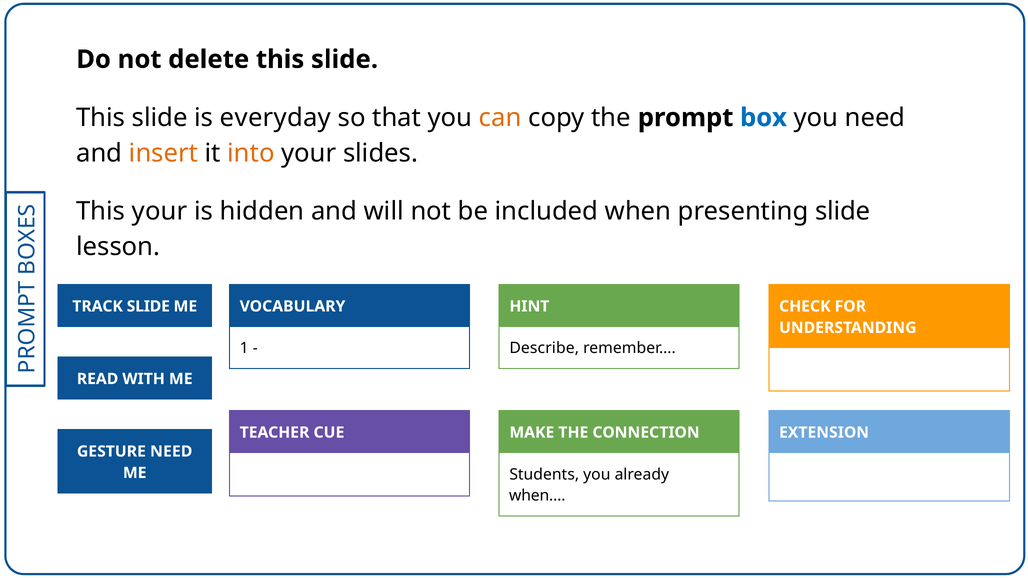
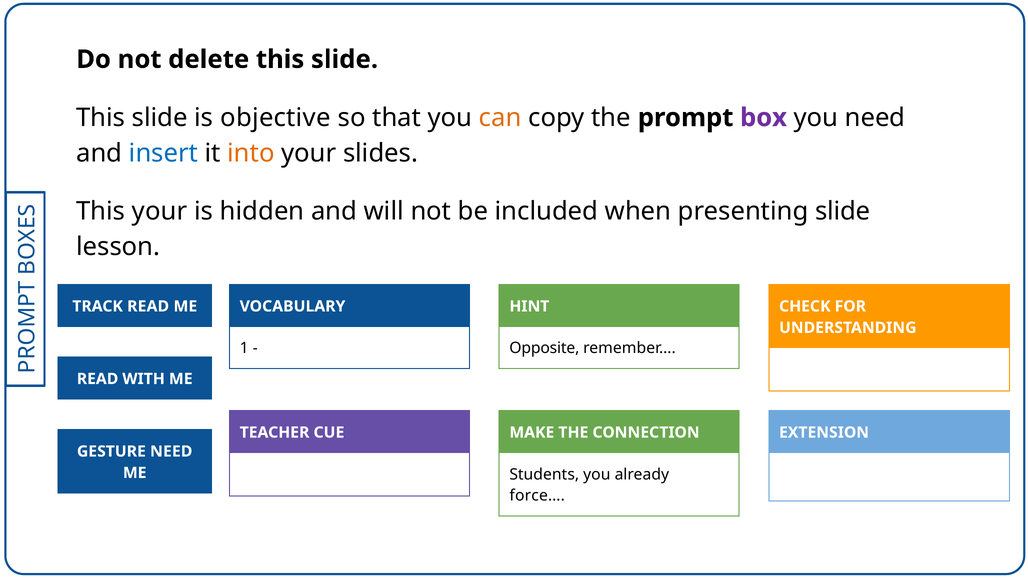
everyday: everyday -> objective (275, 118)
box colour: blue -> purple (764, 118)
insert colour: orange -> blue (164, 153)
TRACK SLIDE: SLIDE -> READ (148, 306)
Describe: Describe -> Opposite (544, 348)
when…: when… -> force… (537, 496)
